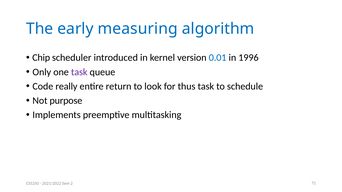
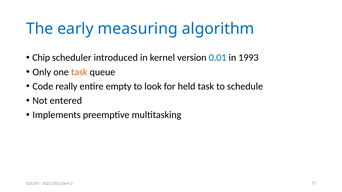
1996: 1996 -> 1993 (249, 58)
task colour: purple -> orange (79, 72)
return: return -> empty (119, 87)
thus: thus -> held (187, 87)
purpose: purpose -> entered (66, 101)
